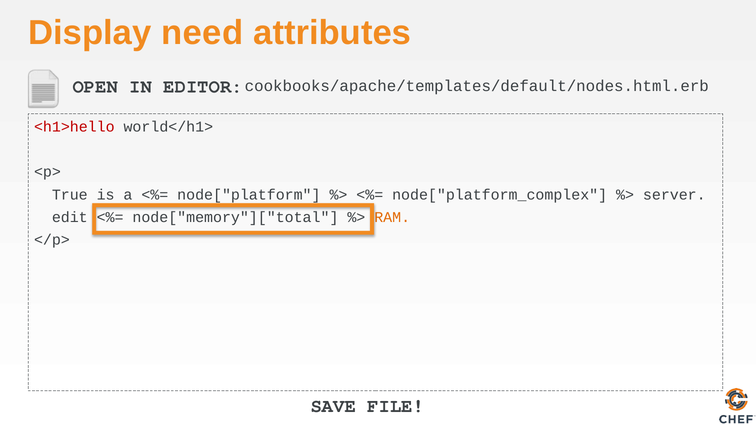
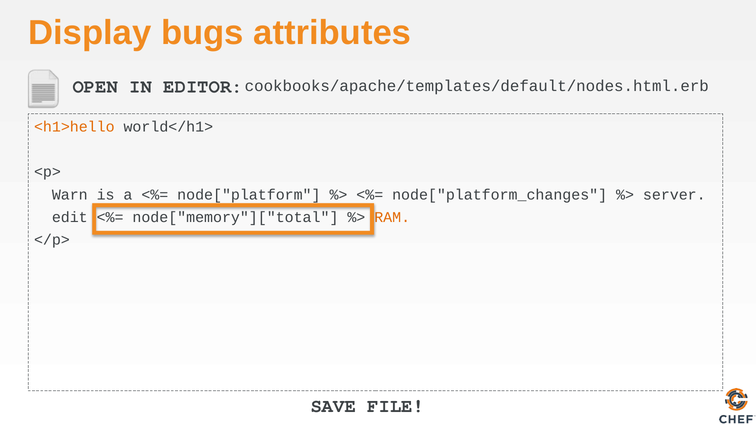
need: need -> bugs (202, 33)
<h1>hello colour: red -> orange (74, 127)
True: True -> Warn (70, 195)
node["platform_complex: node["platform_complex -> node["platform_changes (500, 195)
